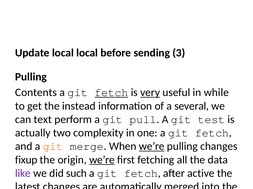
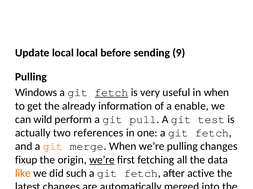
3: 3 -> 9 (179, 53)
Contents: Contents -> Windows (36, 93)
very underline: present -> none (150, 93)
in while: while -> when (216, 93)
instead: instead -> already (79, 106)
several: several -> enable (192, 106)
text: text -> wild (43, 120)
complexity: complexity -> references (98, 133)
we’re underline: present -> none (152, 147)
like colour: purple -> orange (23, 174)
